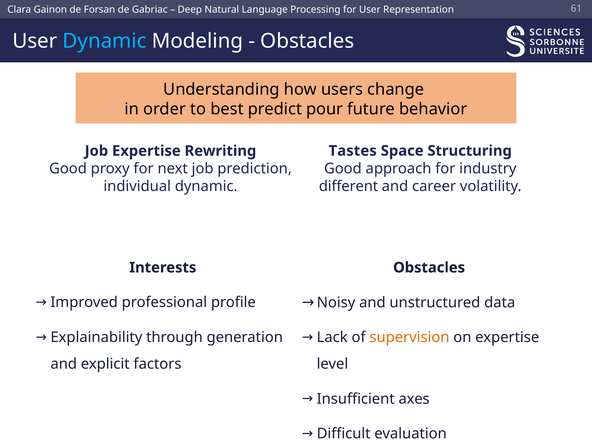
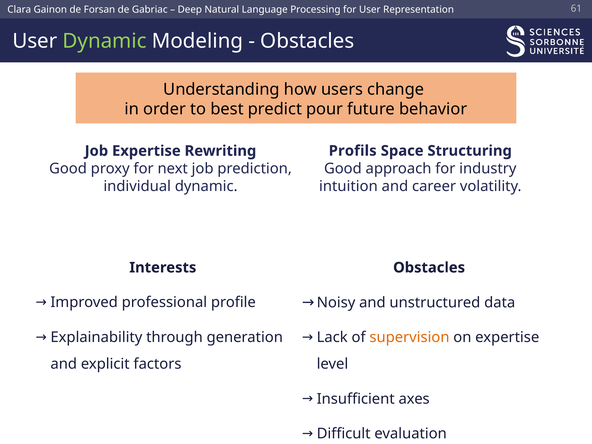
Dynamic colour: light blue -> light green (105, 41)
Tastes: Tastes -> Profils (353, 151)
different: different -> intuition (348, 186)
